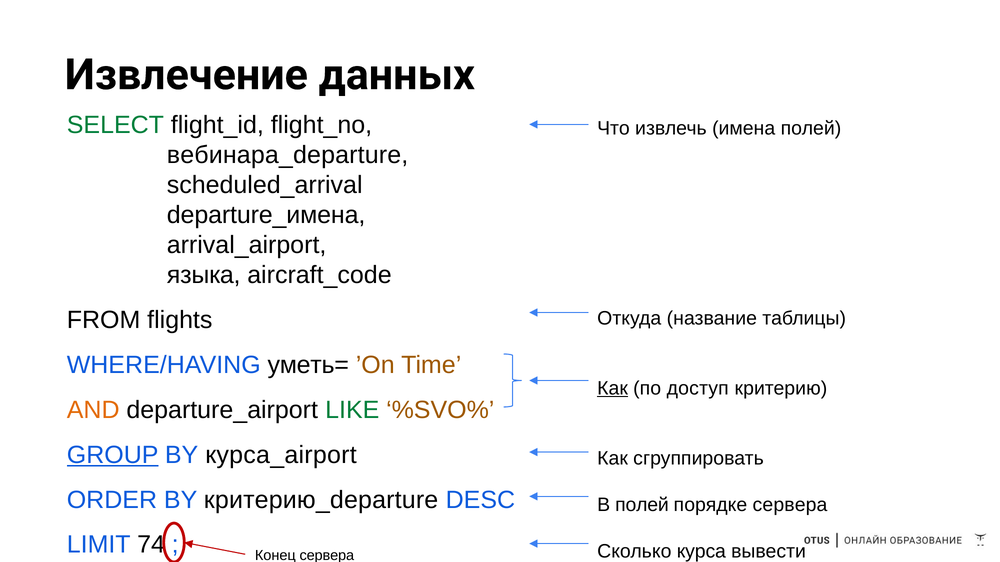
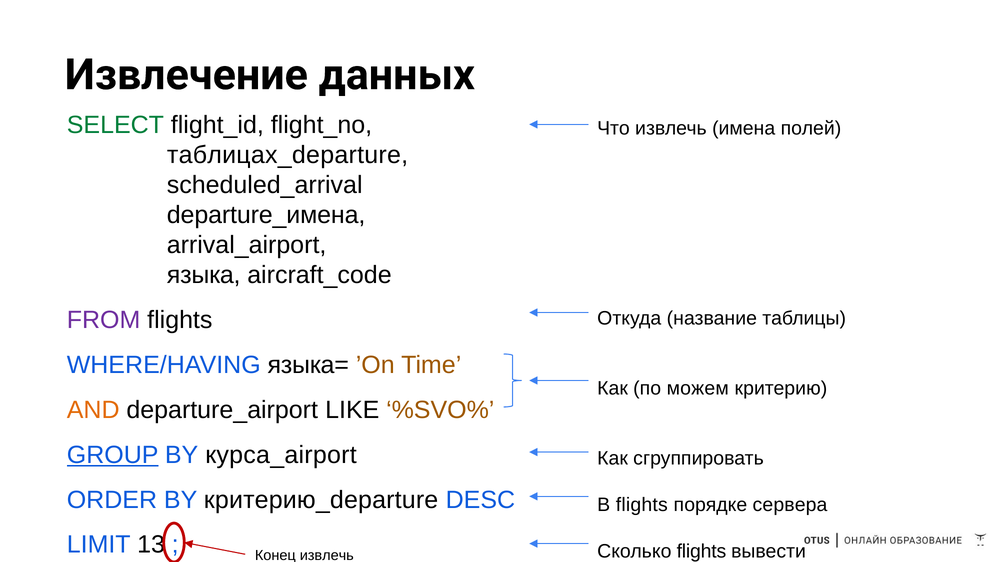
вебинара_departure: вебинара_departure -> таблицах_departure (288, 155)
FROM colour: black -> purple (104, 320)
уметь=: уметь= -> языка= (308, 365)
Как underline: present -> none (613, 389)
доступ: доступ -> можем (698, 389)
LIKE colour: green -> black (352, 410)
В полей: полей -> flights (642, 505)
74: 74 -> 13 (151, 545)
Сколько курса: курса -> flights (701, 552)
Конец сервера: сервера -> извлечь (327, 556)
